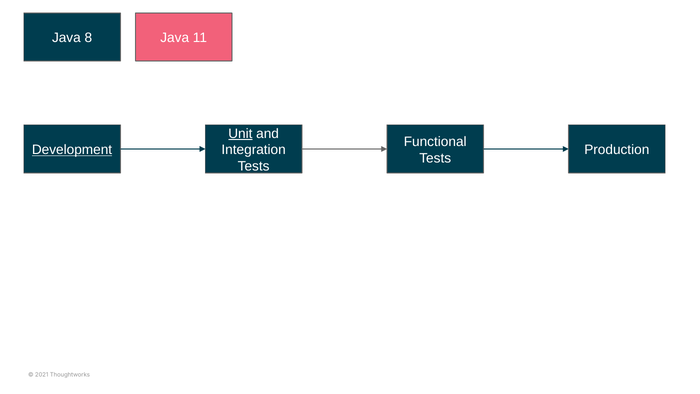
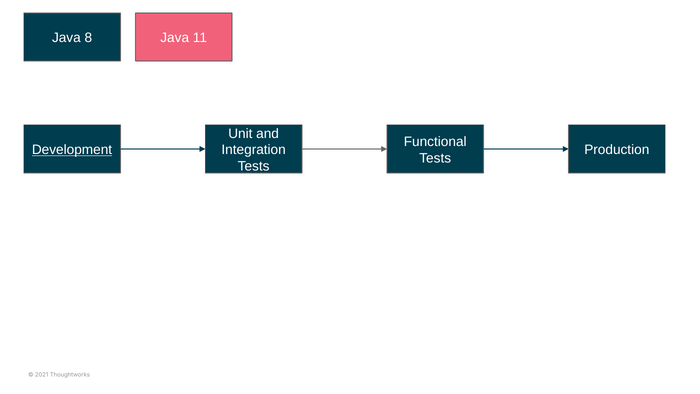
Unit underline: present -> none (240, 133)
